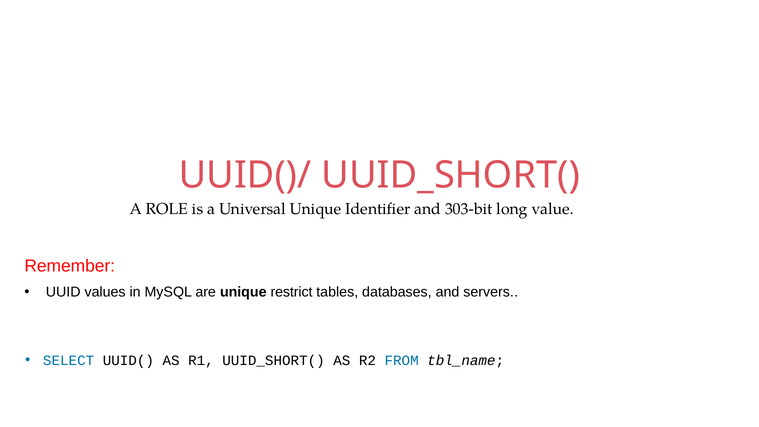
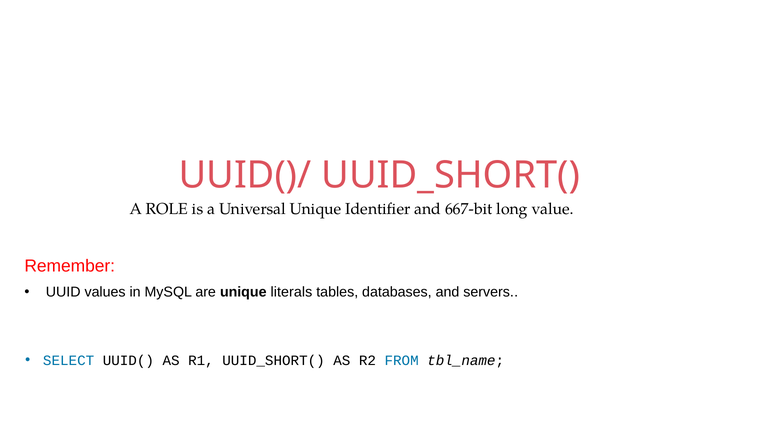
303-bit: 303-bit -> 667-bit (469, 209)
restrict: restrict -> literals (291, 292)
